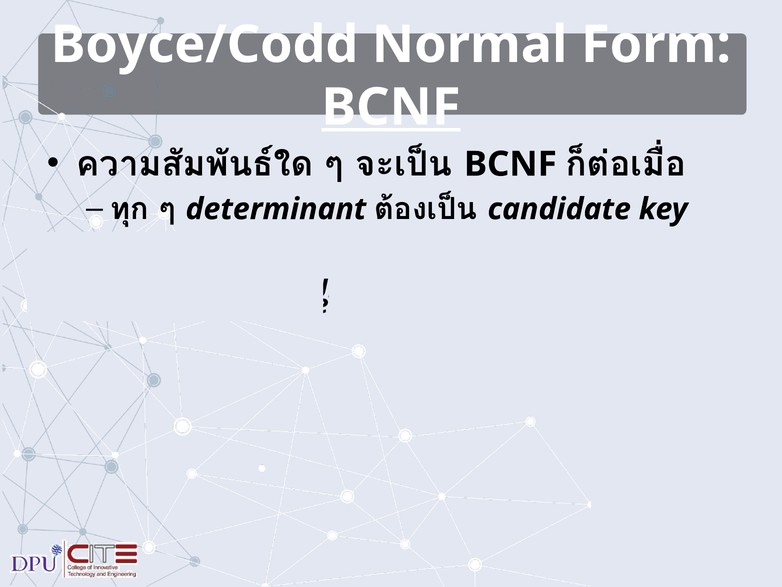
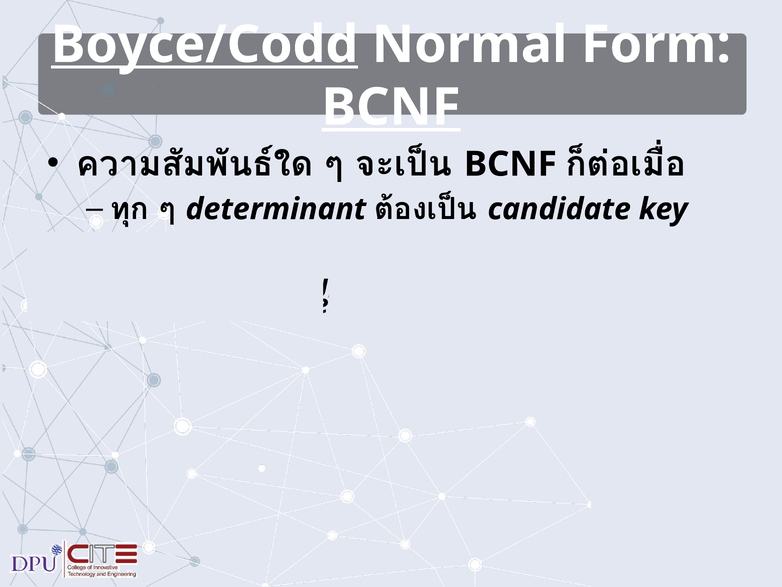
Boyce/Codd underline: none -> present (205, 45)
